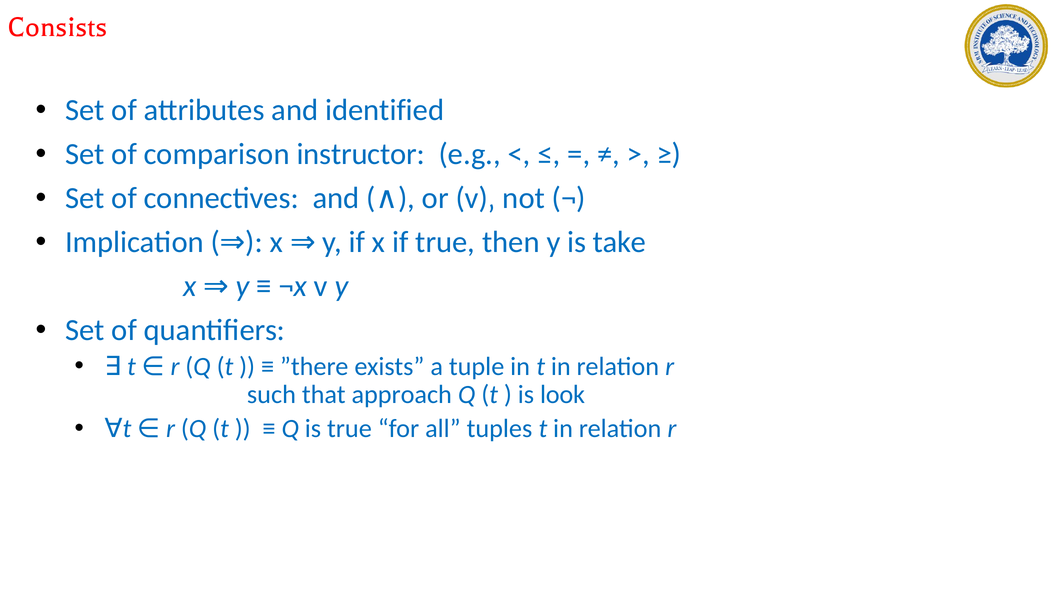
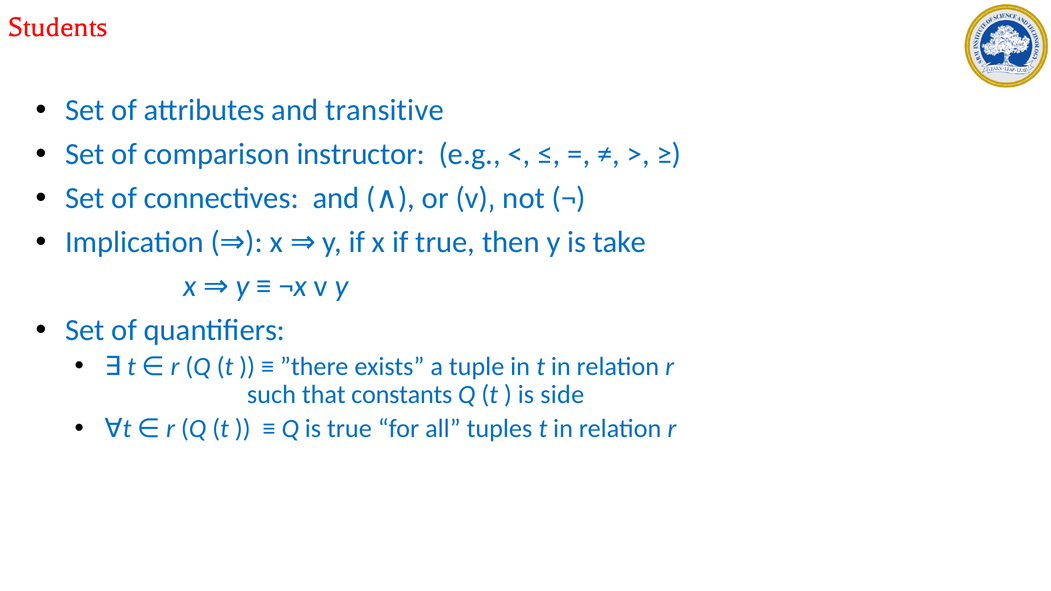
Consists: Consists -> Students (58, 26)
identified: identified -> transitive (385, 110)
approach: approach -> constants (402, 395)
look: look -> side (562, 395)
